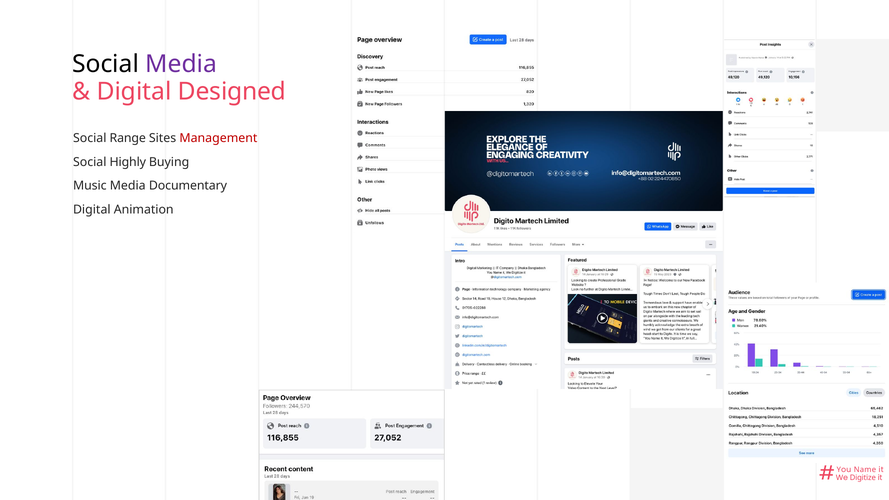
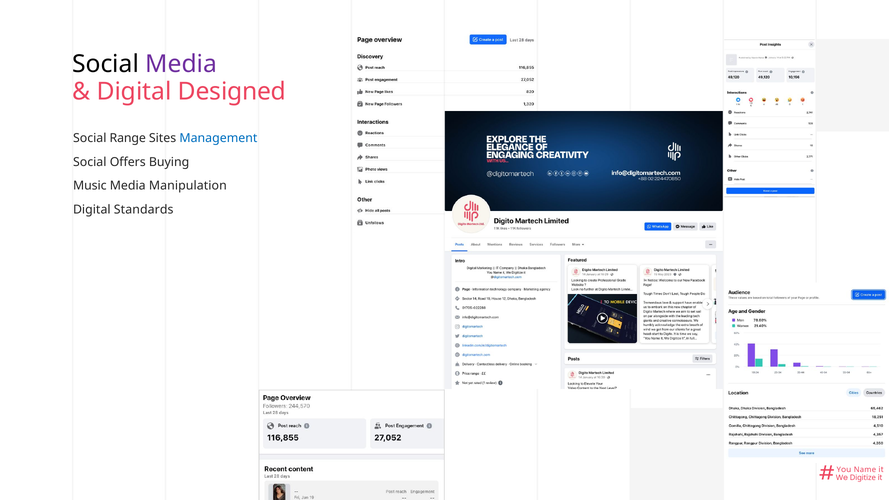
Management colour: red -> blue (218, 138)
Highly: Highly -> Offers (128, 162)
Documentary: Documentary -> Manipulation (188, 186)
Animation: Animation -> Standards (144, 210)
